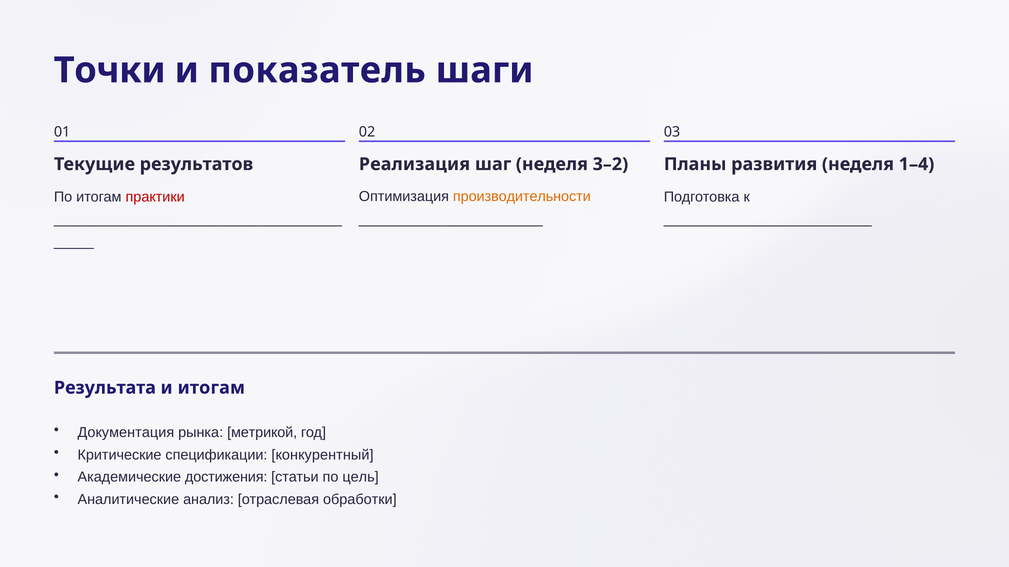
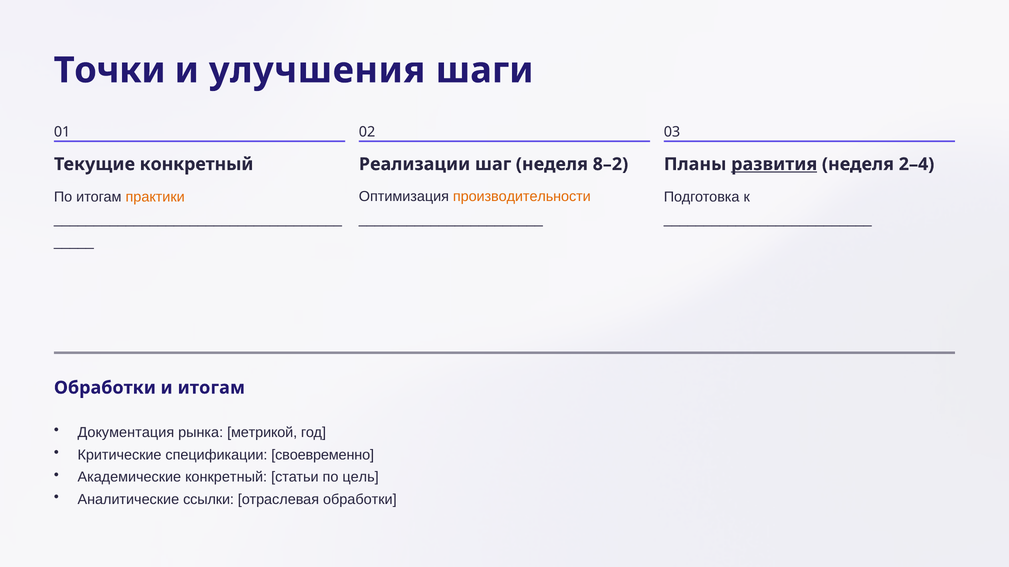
показатель: показатель -> улучшения (317, 70)
Текущие результатов: результатов -> конкретный (197, 164)
Реализация: Реализация -> Реализации (415, 164)
3–2: 3–2 -> 8–2 (610, 164)
развития underline: none -> present (774, 164)
1–4: 1–4 -> 2–4 (917, 164)
практики colour: red -> orange (155, 197)
Результата: Результата -> Обработки (105, 388)
конкурентный: конкурентный -> своевременно (323, 455)
Академические достижения: достижения -> конкретный (226, 478)
анализ: анализ -> ссылки (209, 500)
